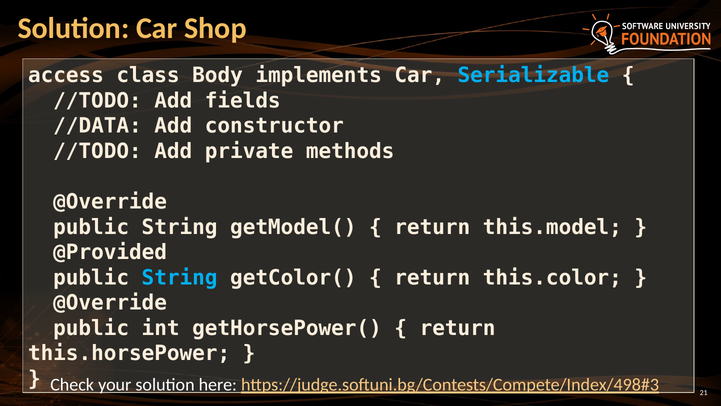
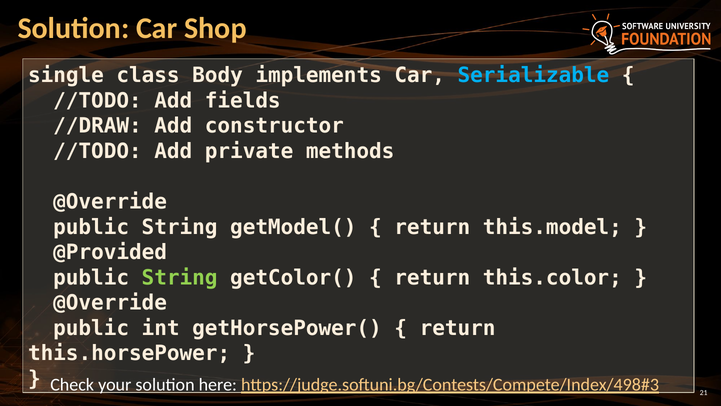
access: access -> single (66, 75)
//DATA: //DATA -> //DRAW (97, 126)
String colour: light blue -> light green (180, 277)
